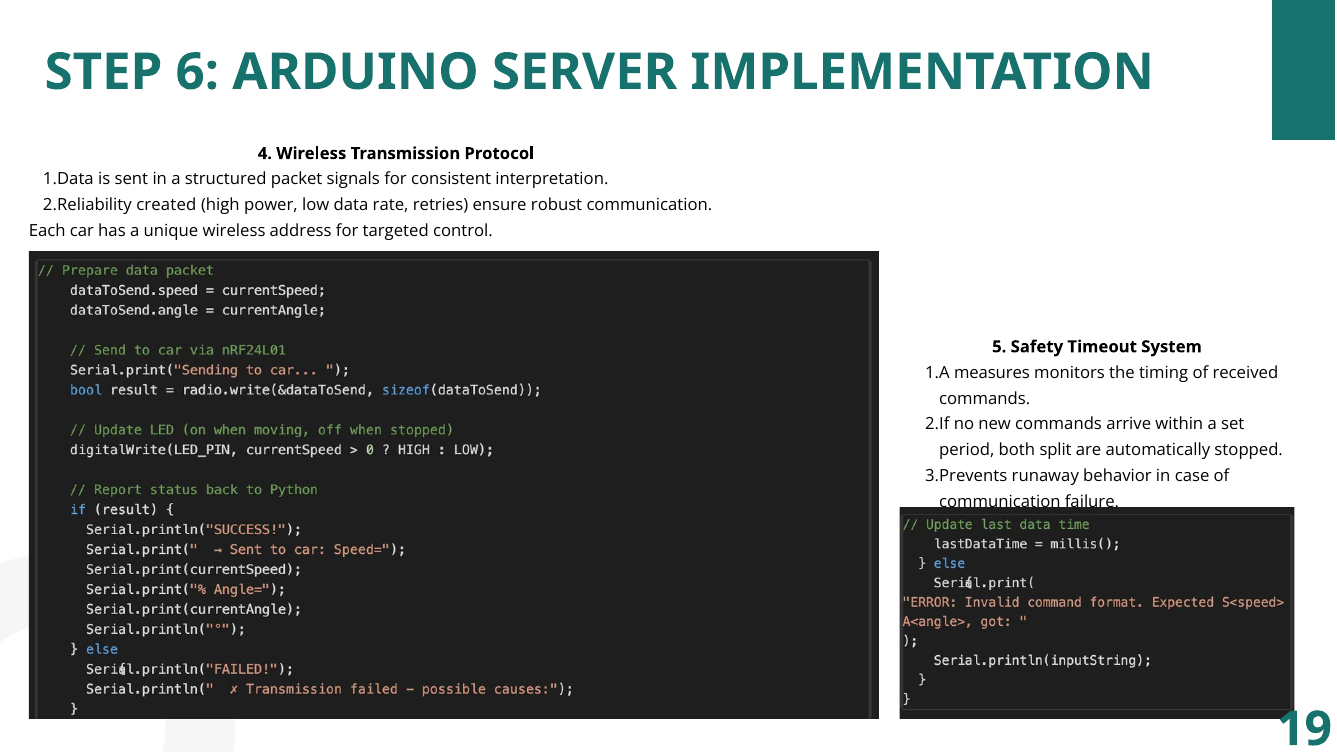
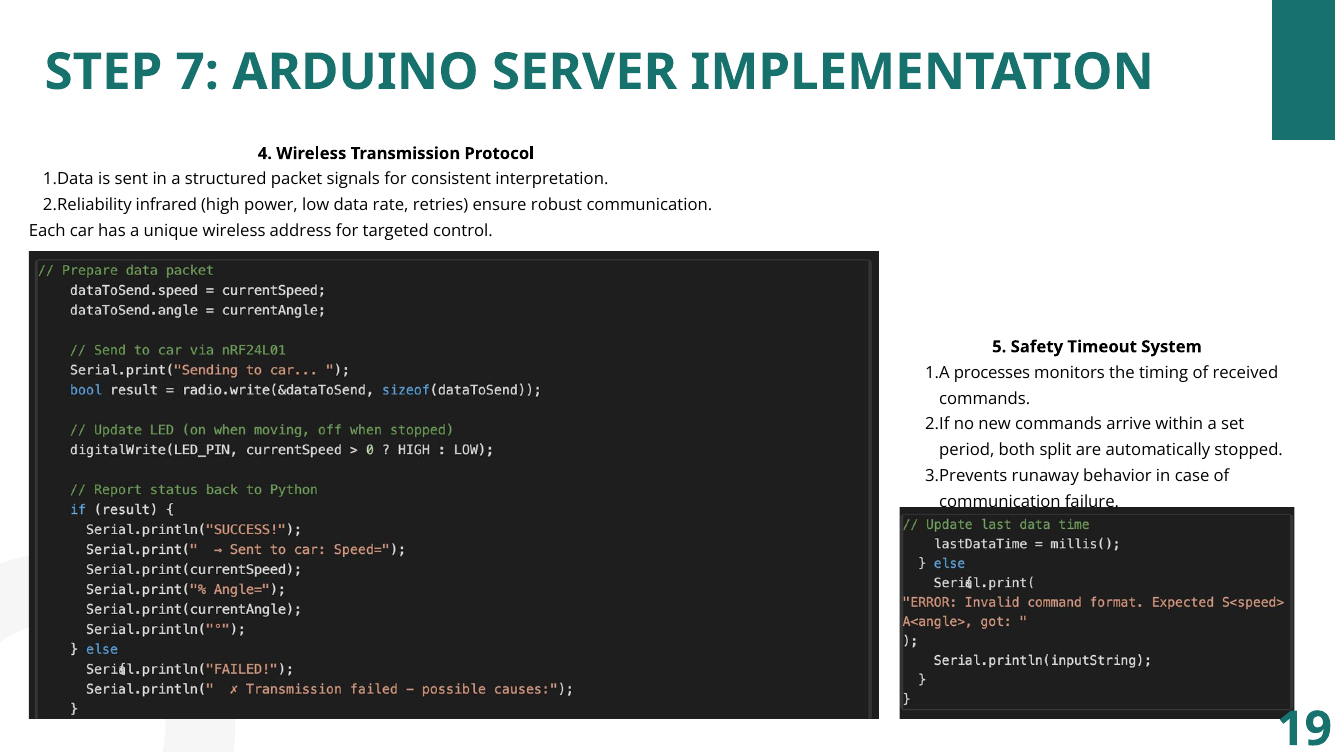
6: 6 -> 7 (197, 72)
created: created -> infrared (166, 205)
measures: measures -> processes (992, 373)
